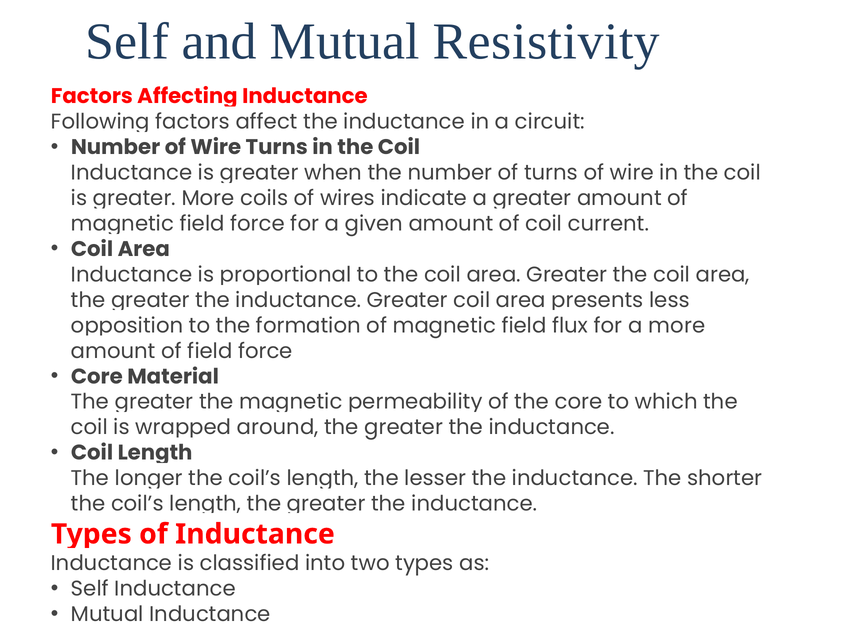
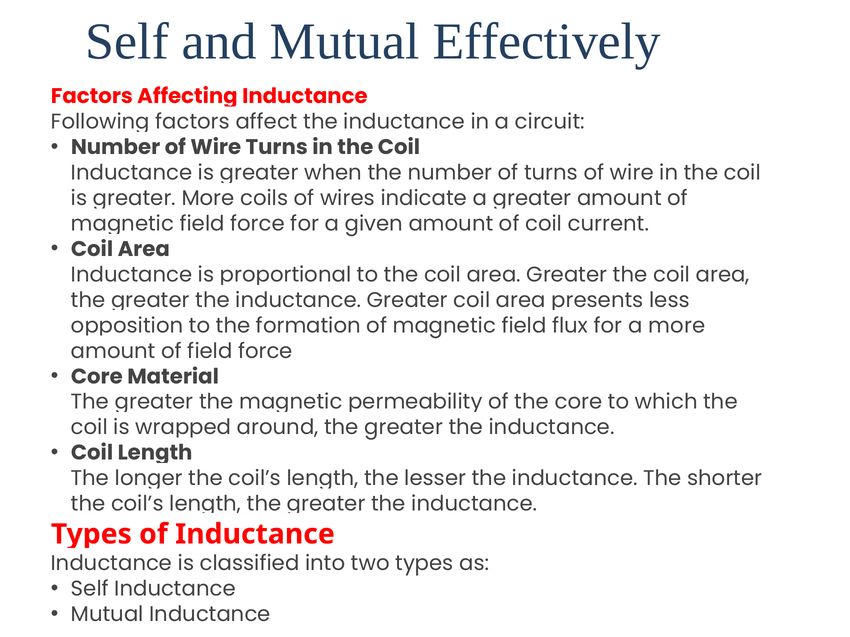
Resistivity: Resistivity -> Effectively (547, 42)
